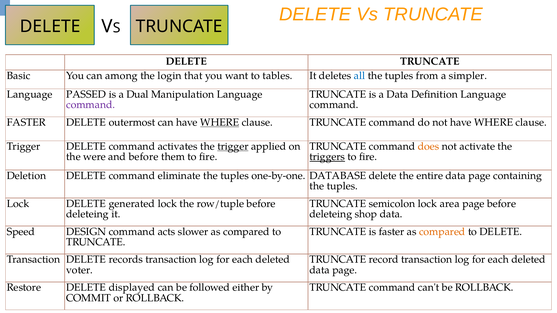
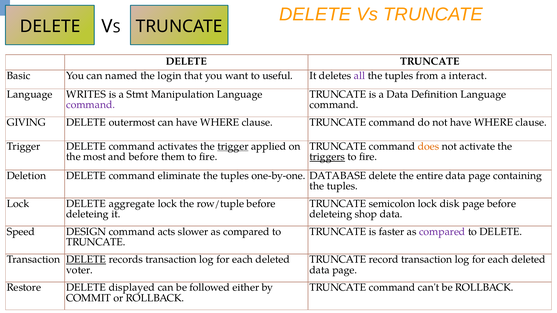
among: among -> named (121, 76)
tables: tables -> useful (278, 76)
all colour: blue -> purple (359, 76)
simpler: simpler -> interact (468, 76)
PASSED: PASSED -> WRITES (86, 94)
Dual: Dual -> Stmt (137, 94)
FASTER: FASTER -> GIVING (26, 122)
WHERE underline: present -> none (220, 122)
were: were -> most (95, 157)
generated: generated -> aggregate (132, 204)
area: area -> disk (450, 204)
compared colour: orange -> purple (442, 232)
DELETE underline: none -> present (86, 260)
